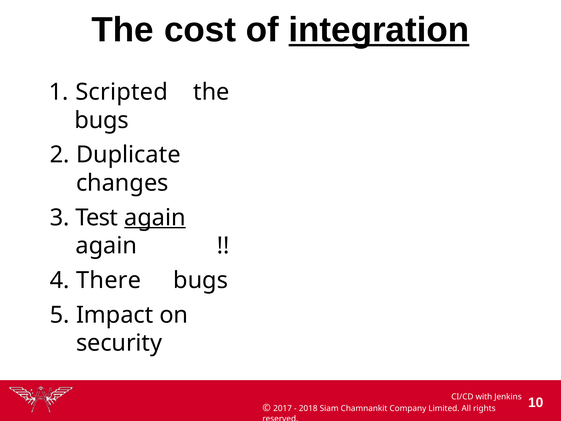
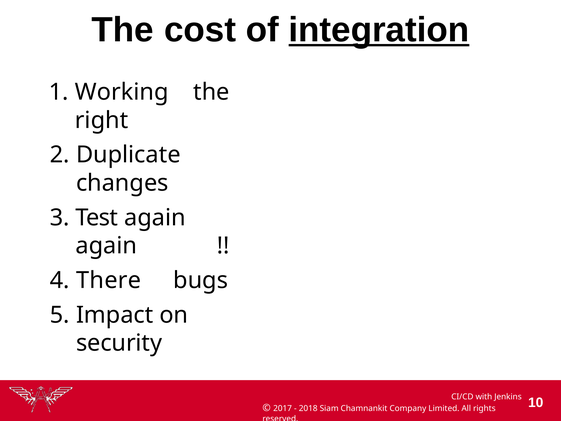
Scripted: Scripted -> Working (122, 92)
bugs: bugs -> right (102, 120)
again underline: present -> none (155, 217)
